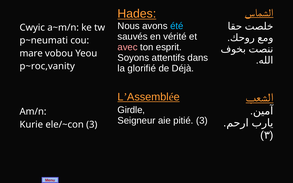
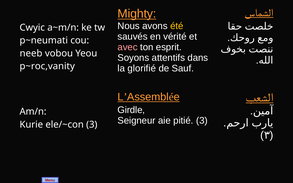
Hades: Hades -> Mighty (137, 14)
été colour: light blue -> yellow (177, 26)
mare: mare -> neeb (31, 53)
Déjà: Déjà -> Sauf (183, 68)
